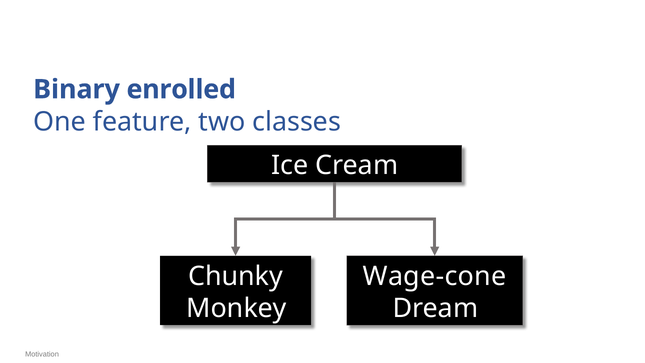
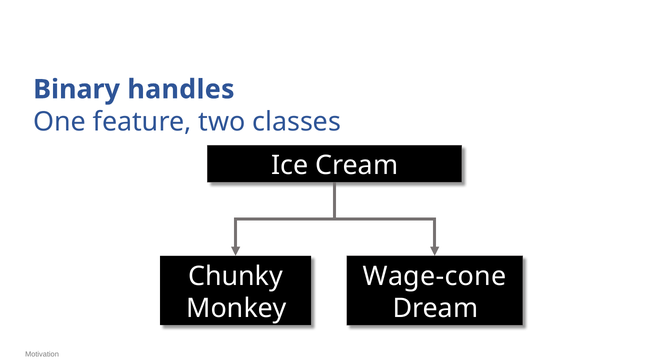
enrolled: enrolled -> handles (181, 89)
